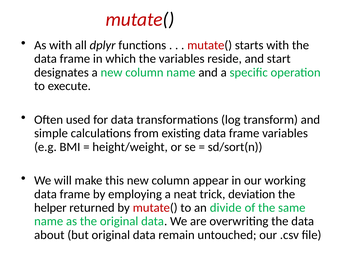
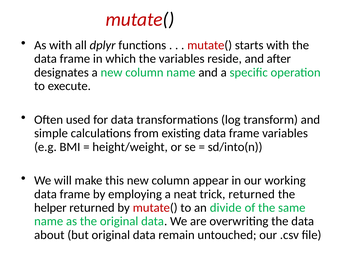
start: start -> after (279, 59)
sd/sort(n: sd/sort(n -> sd/into(n (235, 147)
trick deviation: deviation -> returned (252, 194)
